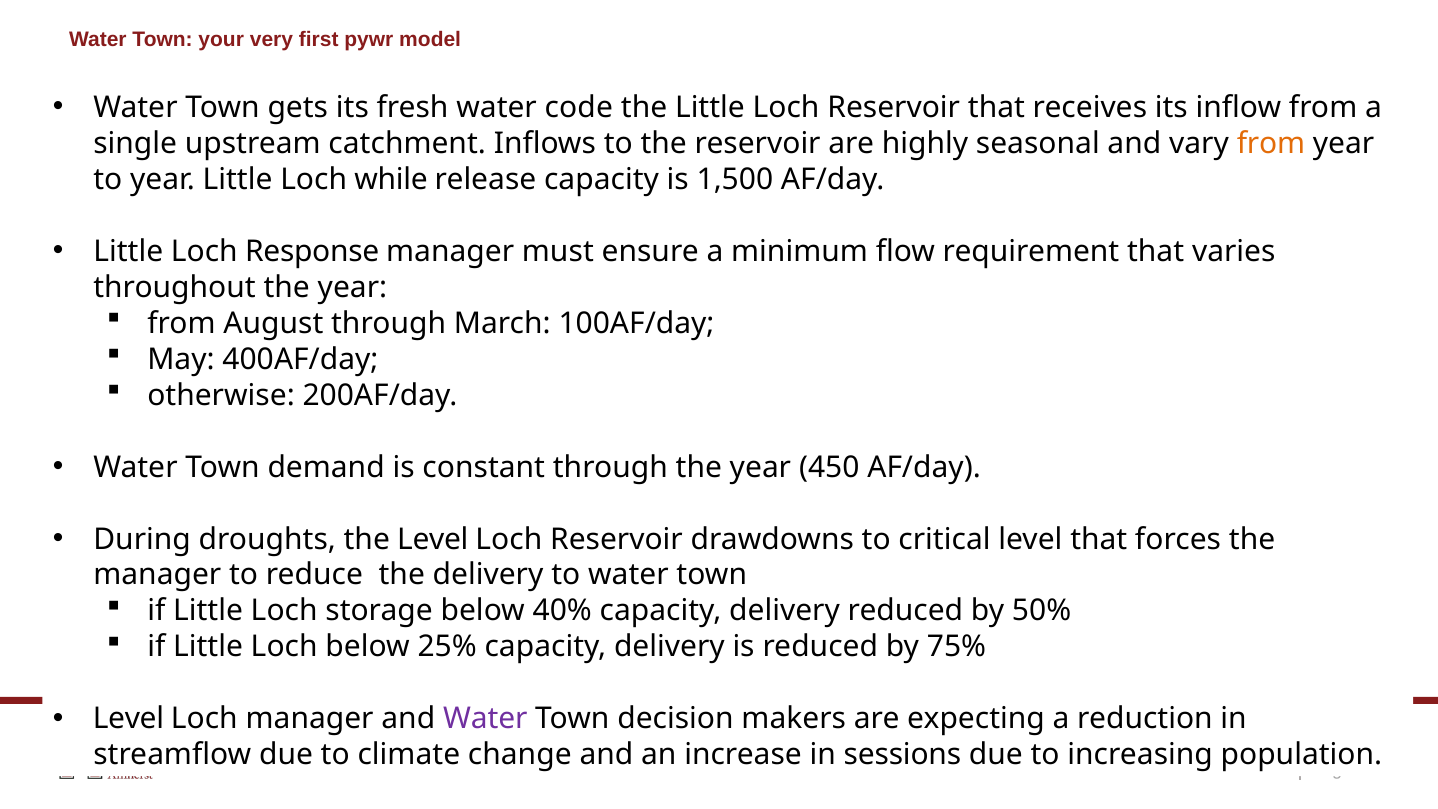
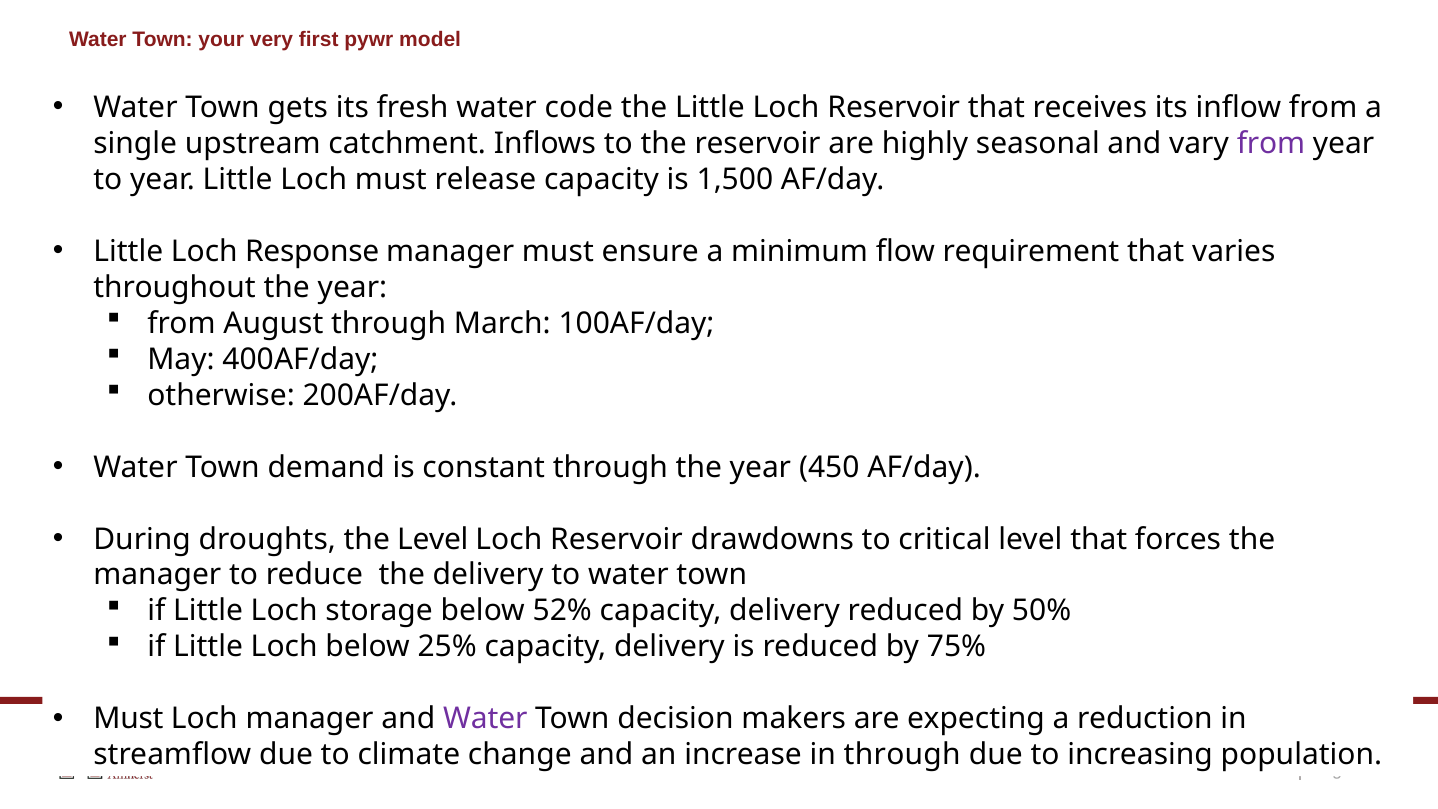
from colour: orange -> purple (1271, 143)
Loch while: while -> must (391, 179)
40%: 40% -> 52% (562, 611)
Level: Level -> Must (128, 719)
in sessions: sessions -> through (902, 755)
